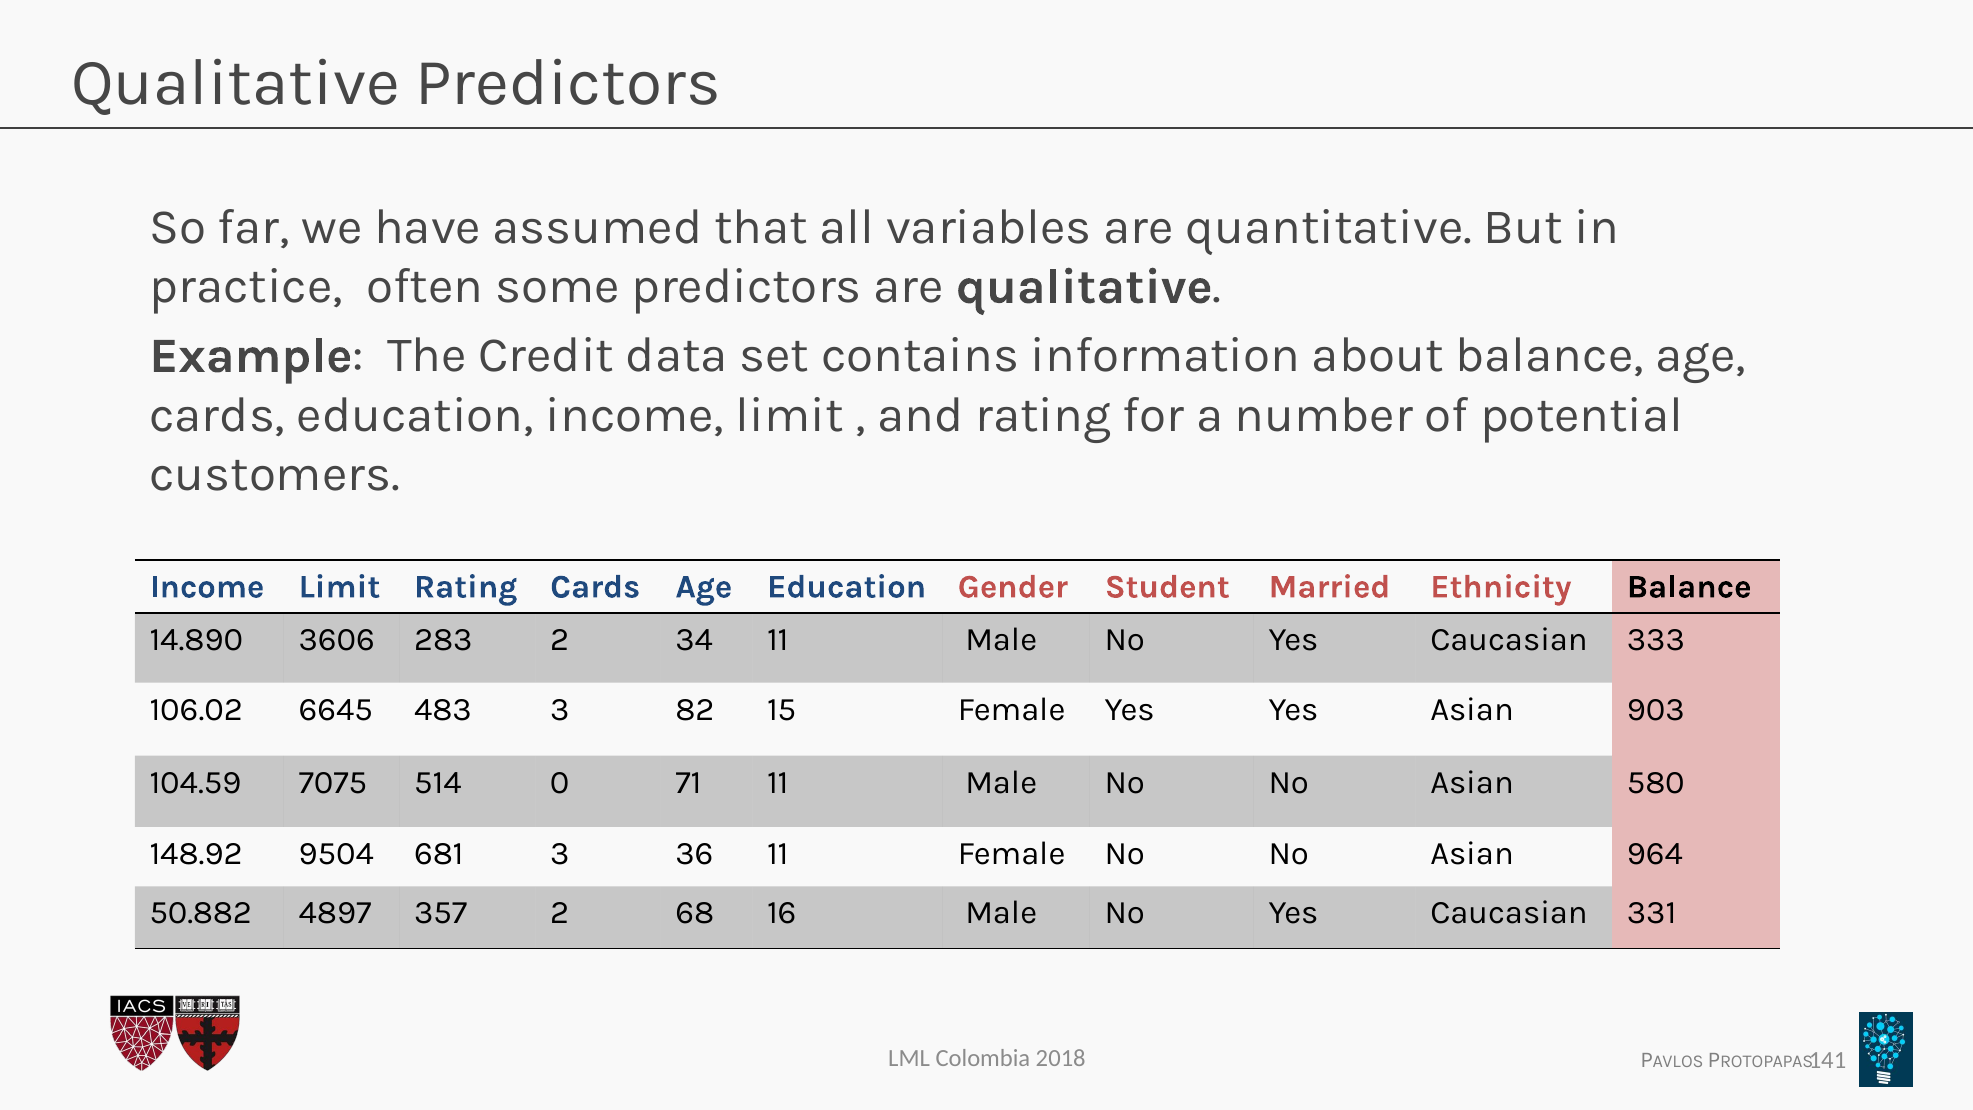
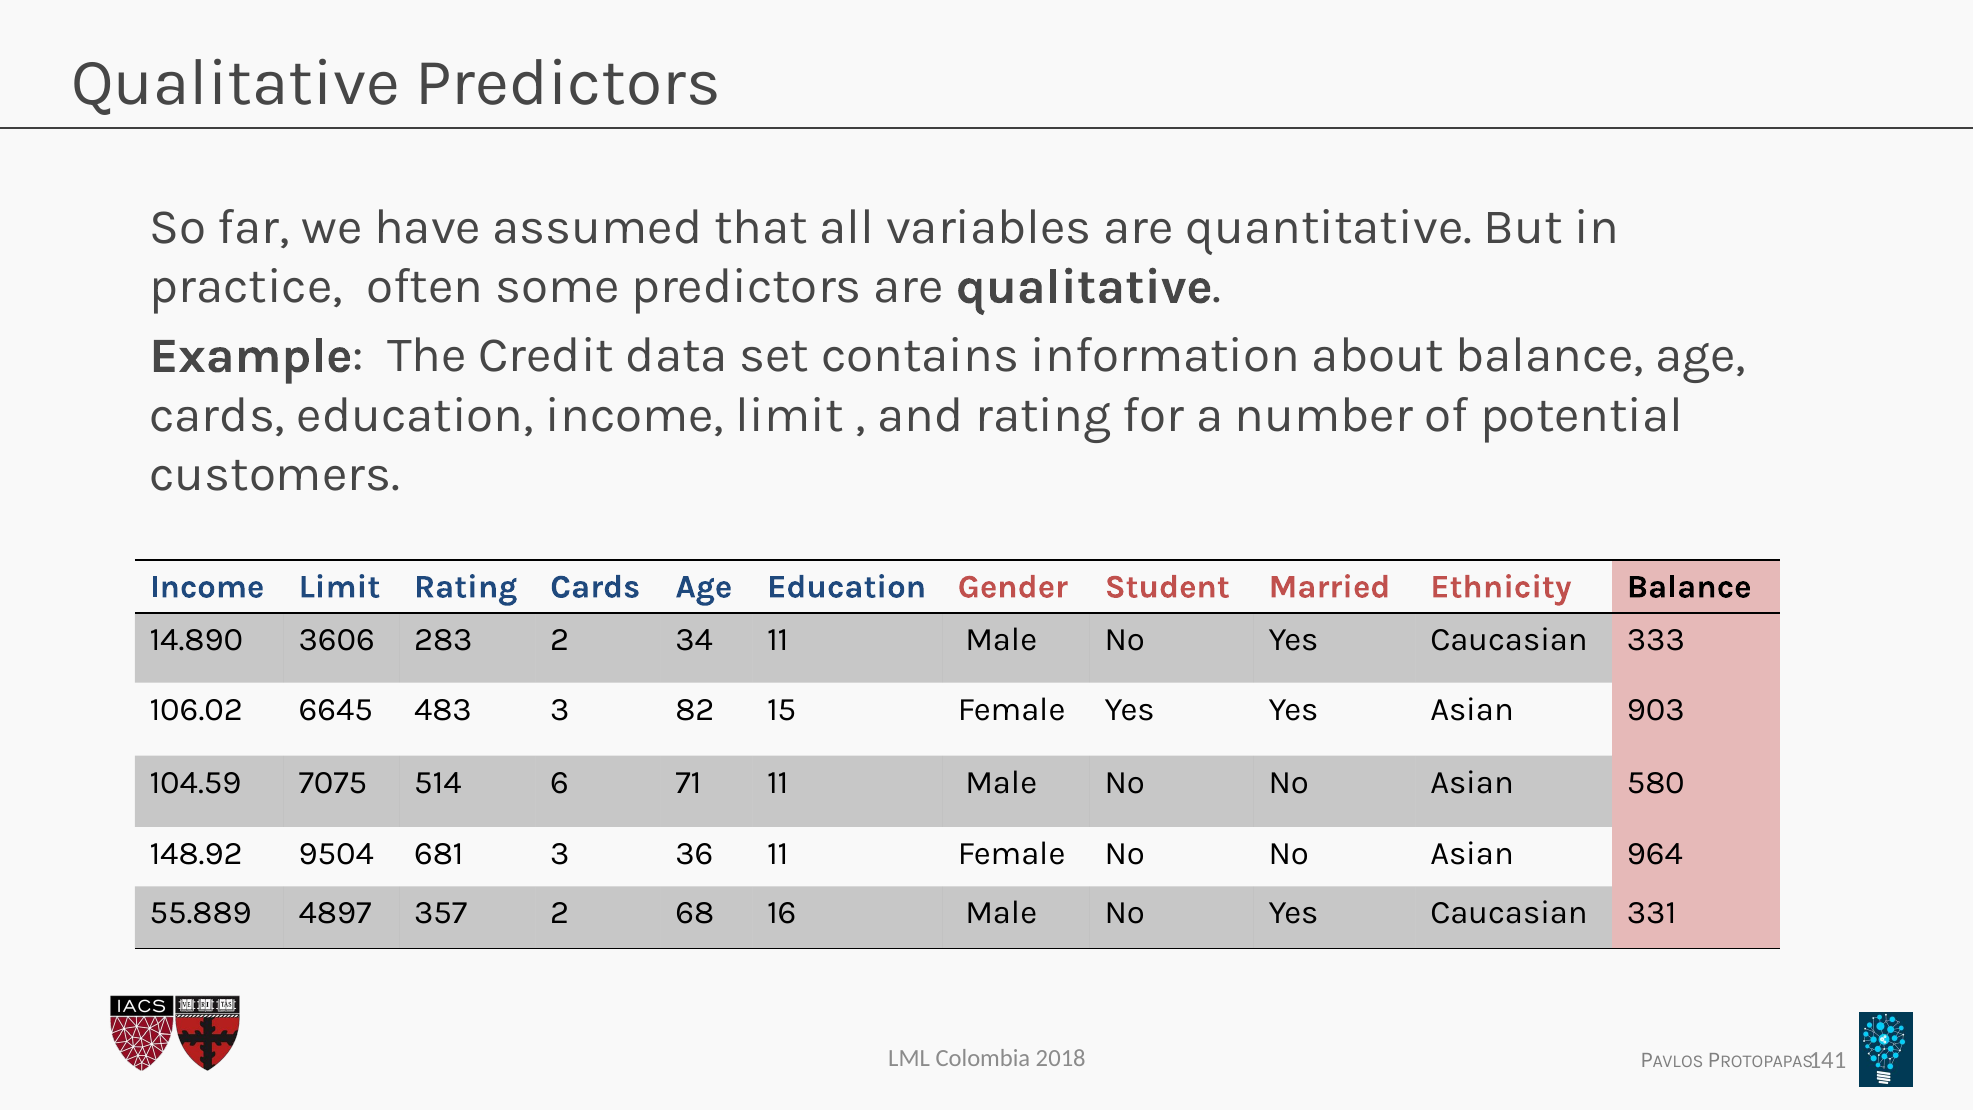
0: 0 -> 6 (560, 782)
50.882: 50.882 -> 55.889 (201, 913)
